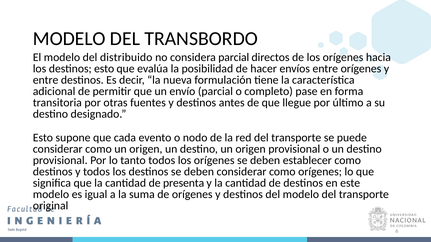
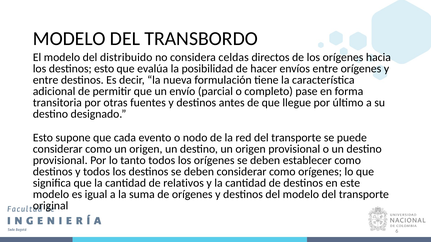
considera parcial: parcial -> celdas (234, 57)
presenta: presenta -> relativos (184, 183)
